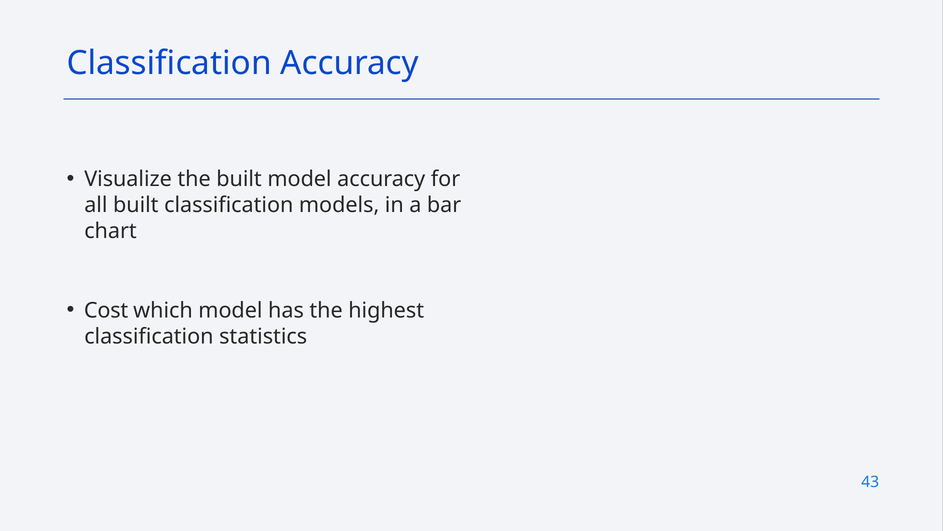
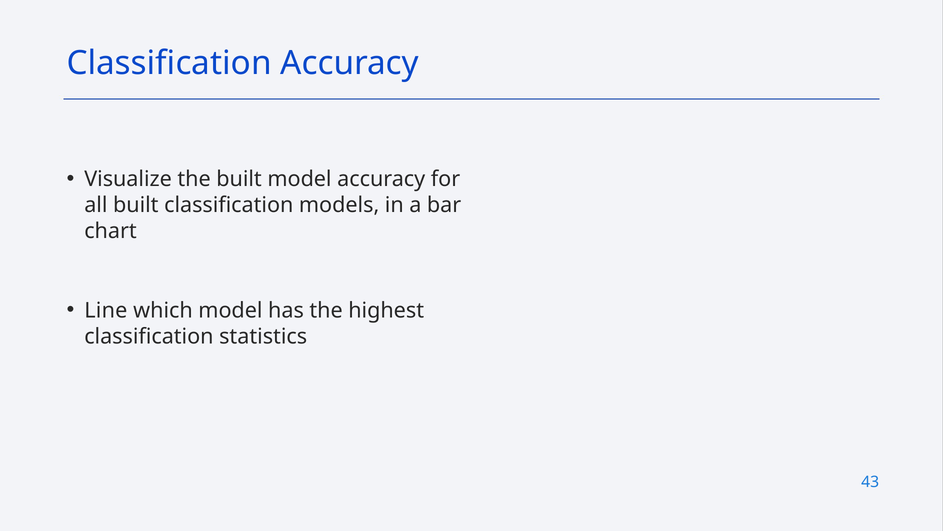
Cost: Cost -> Line (106, 310)
